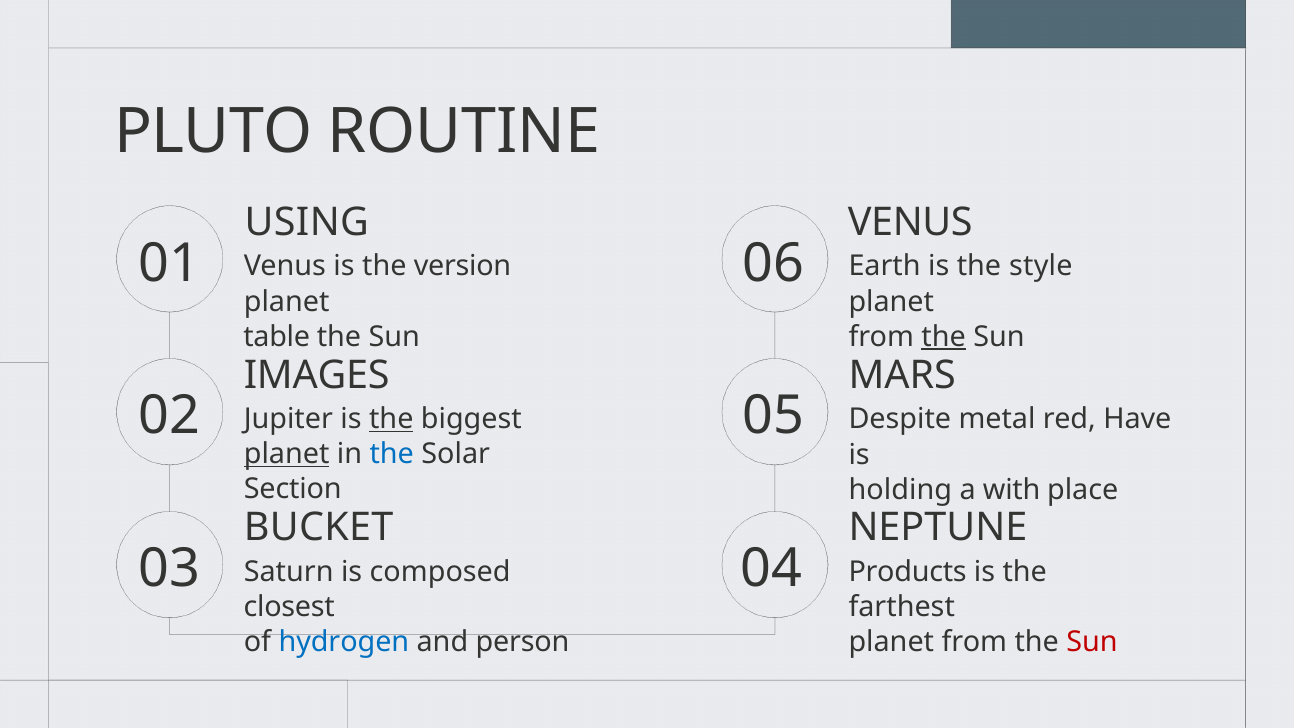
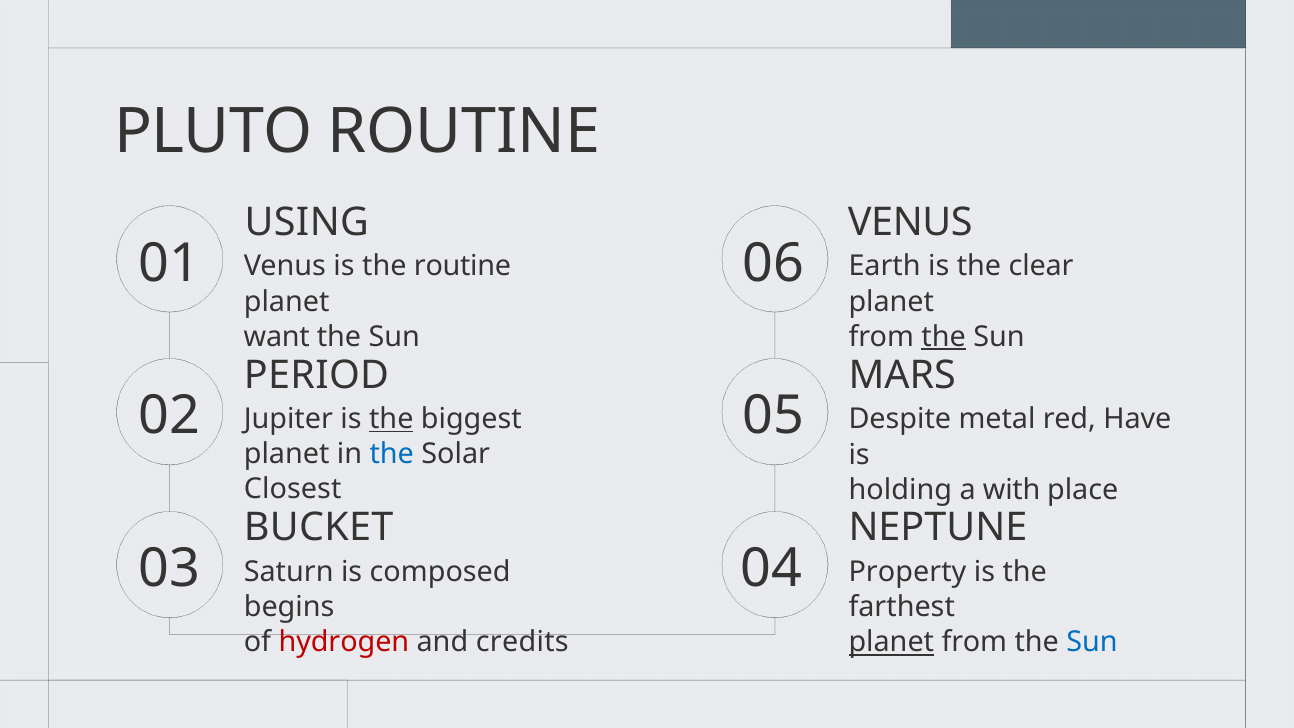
the version: version -> routine (462, 266)
style: style -> clear (1041, 266)
table: table -> want (277, 337)
IMAGES: IMAGES -> PERIOD (316, 375)
planet underline: present -> none (287, 454)
Section: Section -> Closest (293, 488)
Products: Products -> Property (907, 572)
closest: closest -> begins (289, 607)
hydrogen colour: blue -> red (344, 642)
person: person -> credits (522, 642)
planet underline: none -> present (891, 642)
Sun colour: red -> blue (1092, 642)
